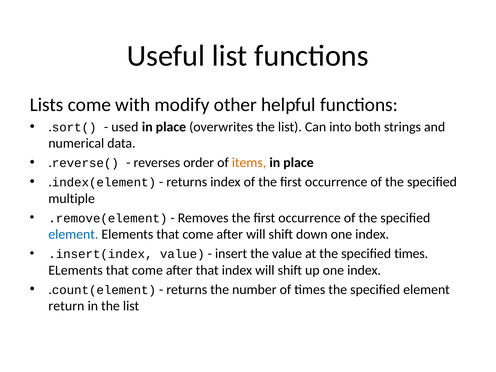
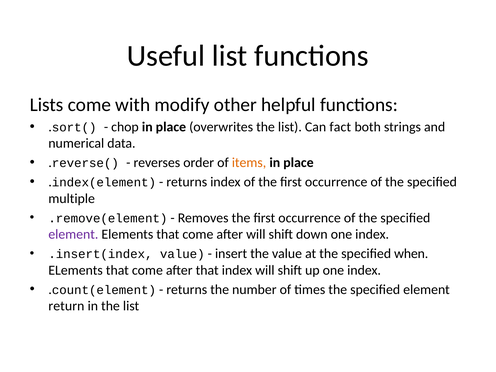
used: used -> chop (125, 127)
into: into -> fact (340, 127)
element colour: blue -> purple (73, 234)
specified times: times -> when (411, 254)
